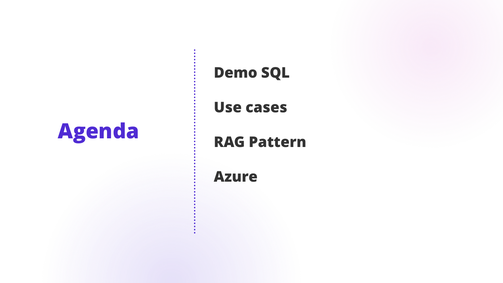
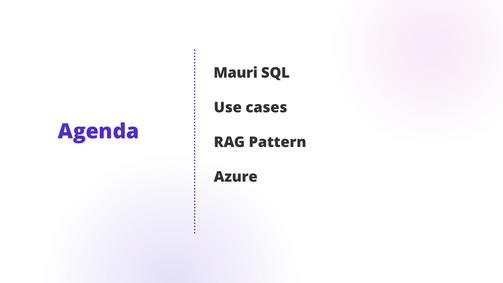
Demo: Demo -> Mauri (236, 73)
